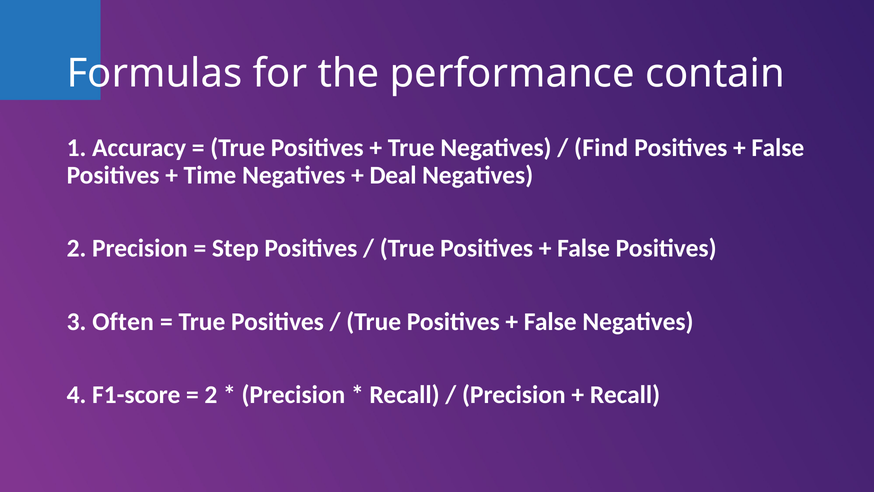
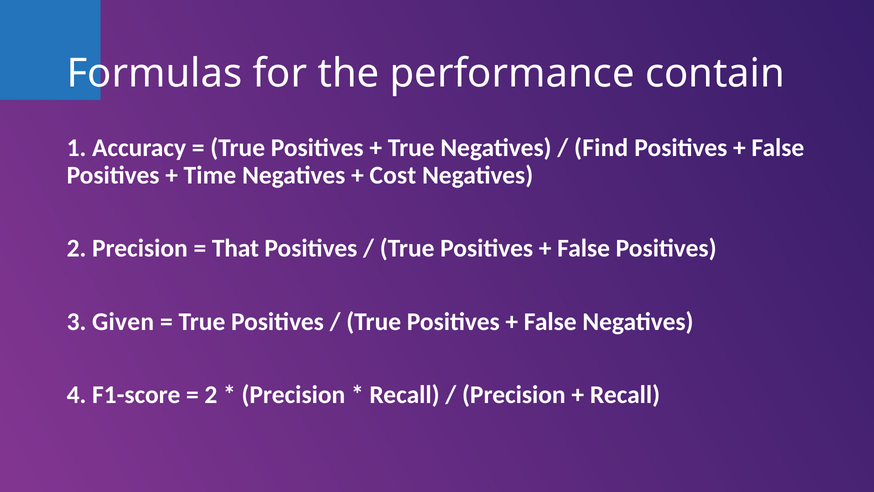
Deal: Deal -> Cost (393, 175)
Step: Step -> That (235, 248)
Often: Often -> Given (123, 322)
